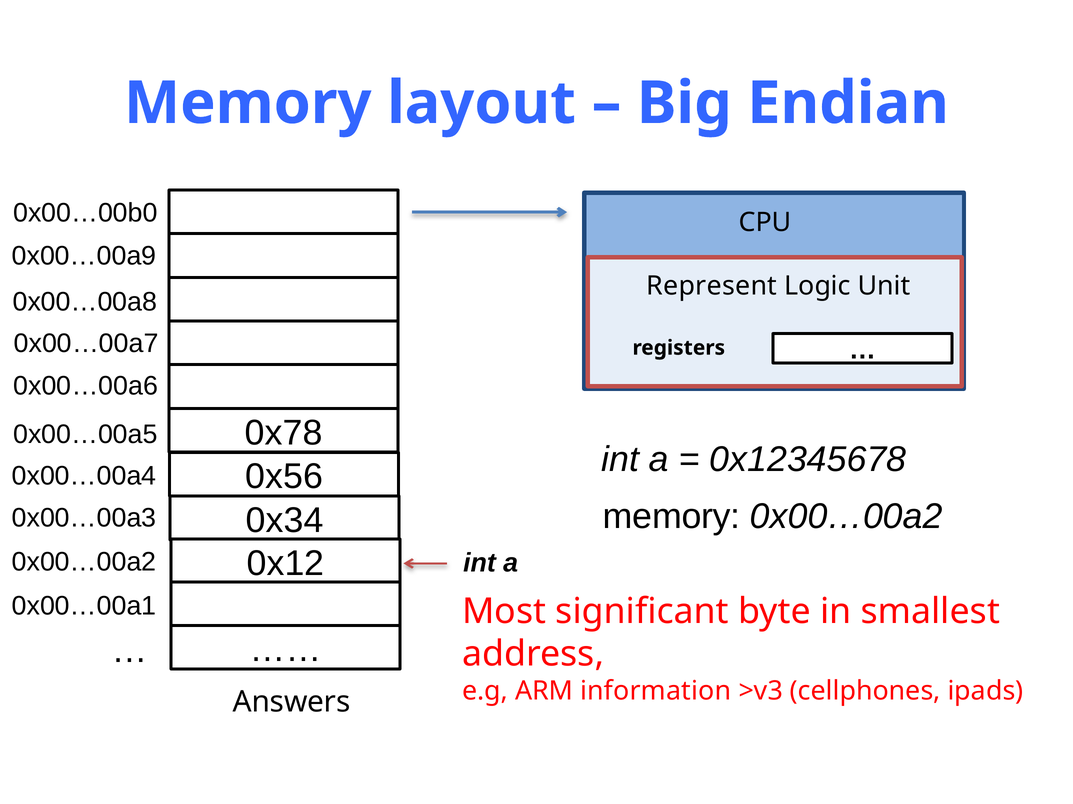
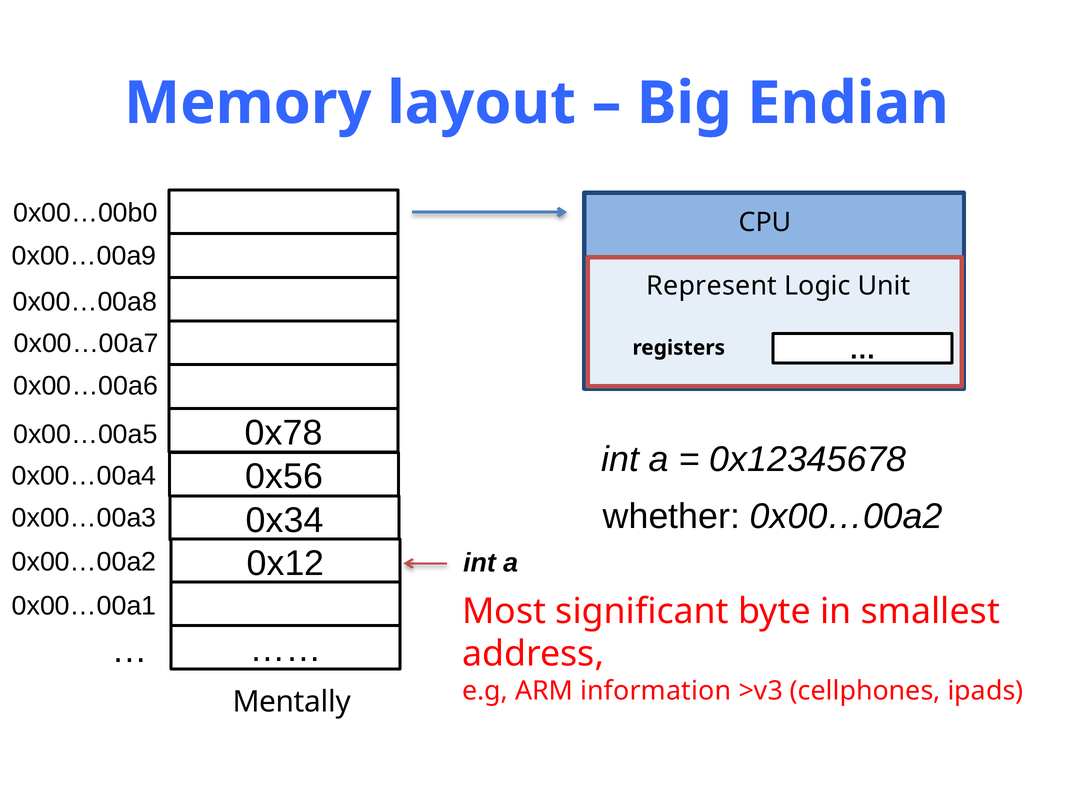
memory: memory -> whether (671, 517)
Answers: Answers -> Mentally (292, 703)
